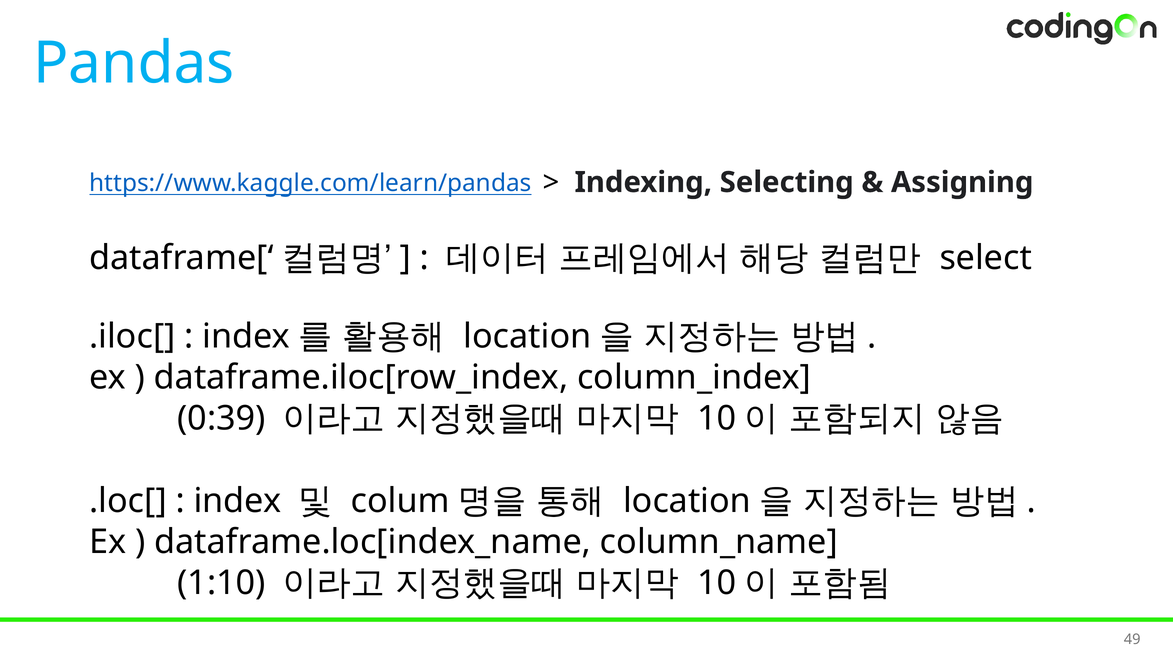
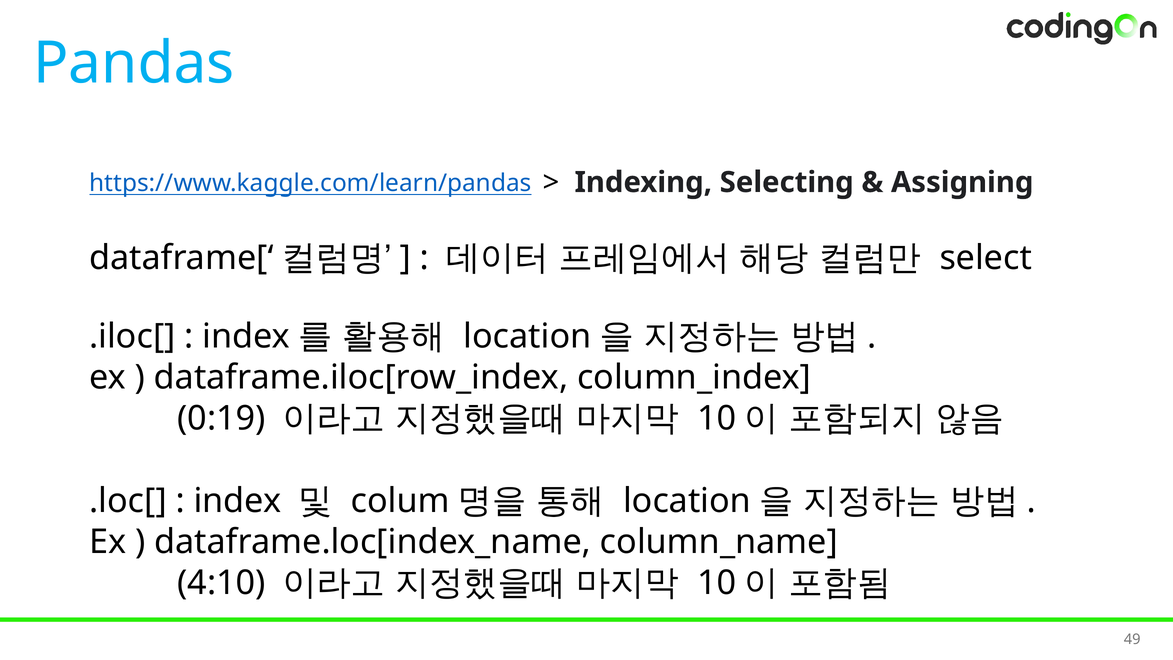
0:39: 0:39 -> 0:19 (221, 418)
1:10: 1:10 -> 4:10 (221, 583)
